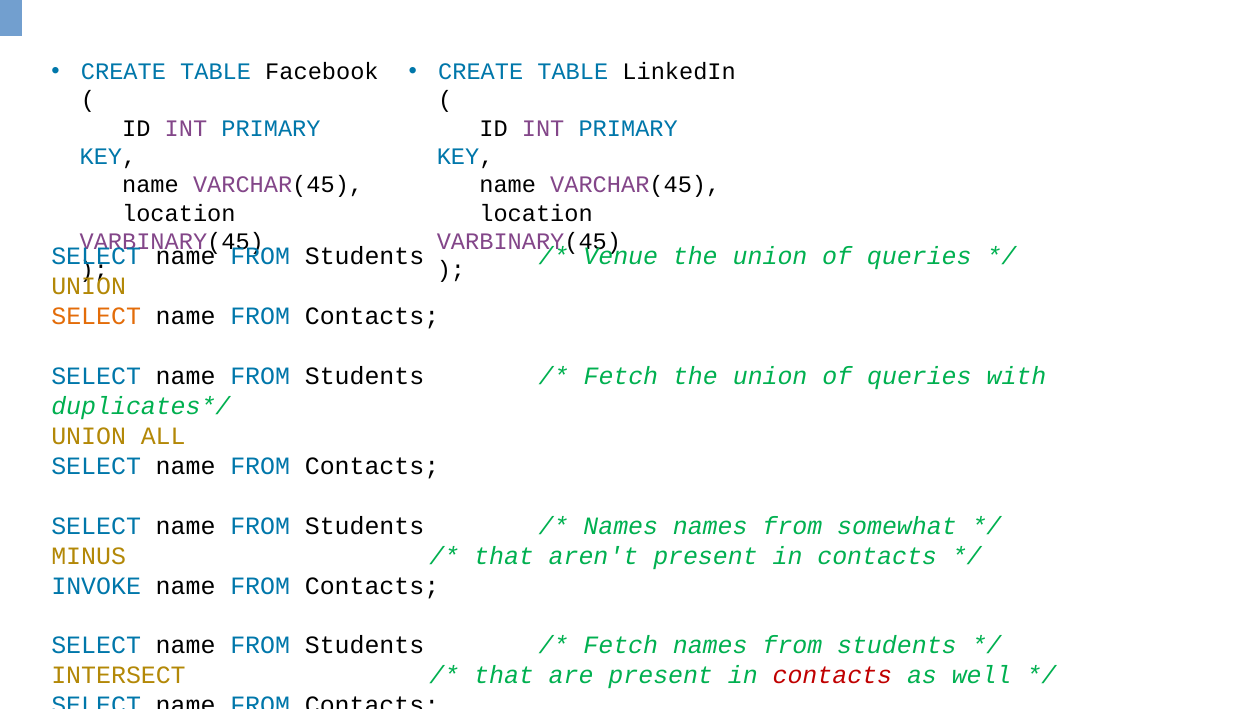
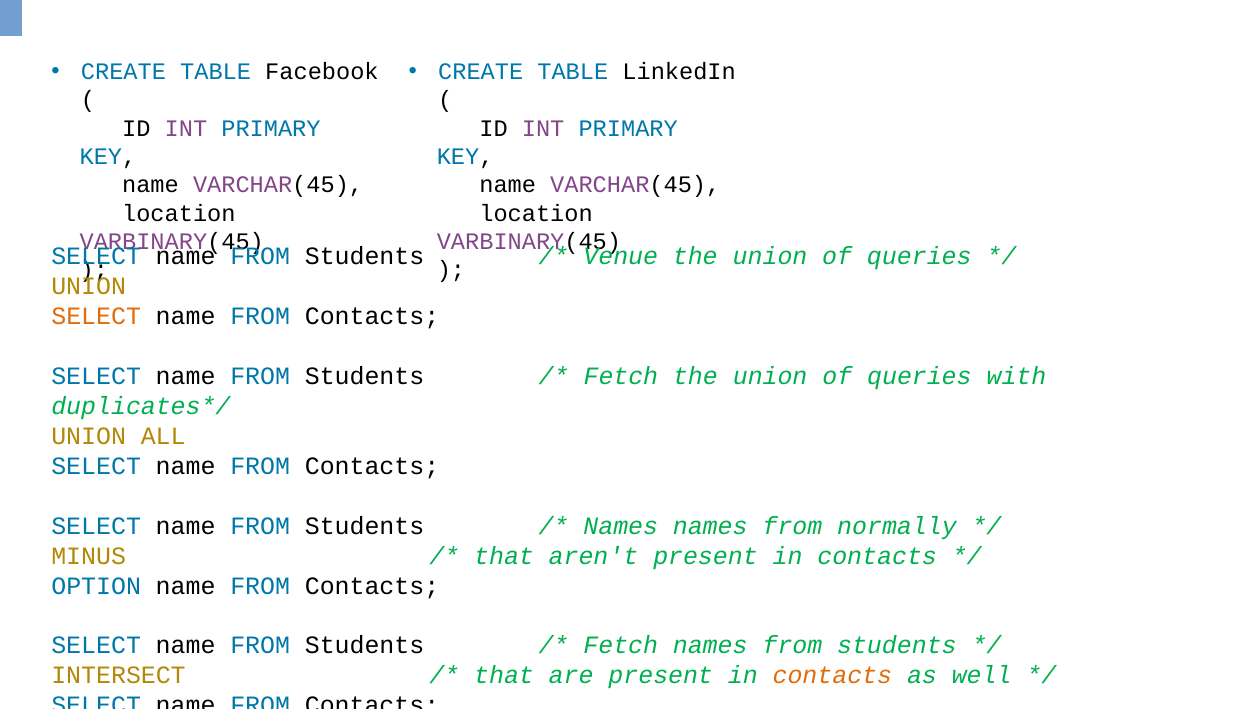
somewhat: somewhat -> normally (897, 526)
INVOKE: INVOKE -> OPTION (96, 586)
contacts colour: red -> orange (832, 675)
